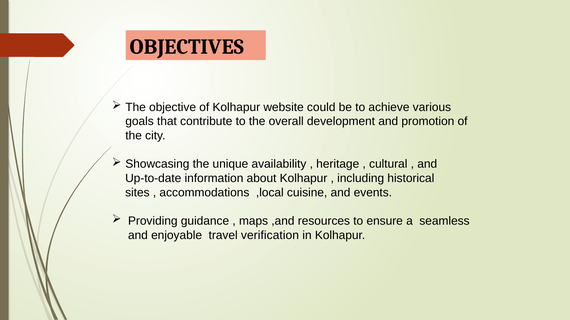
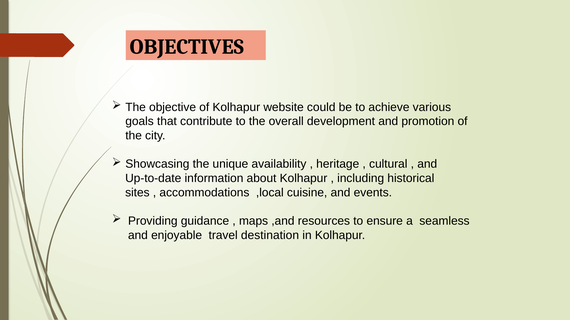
verification: verification -> destination (270, 236)
